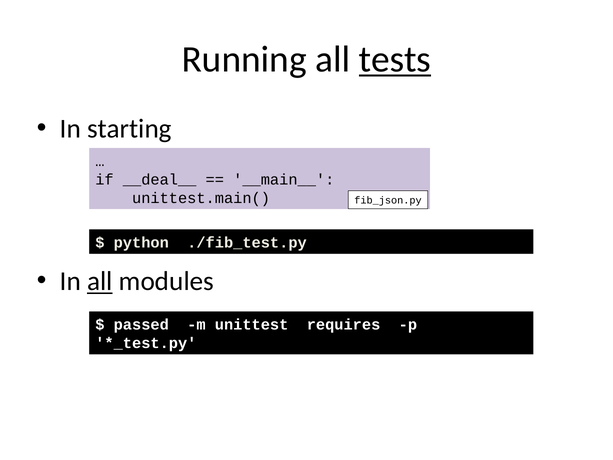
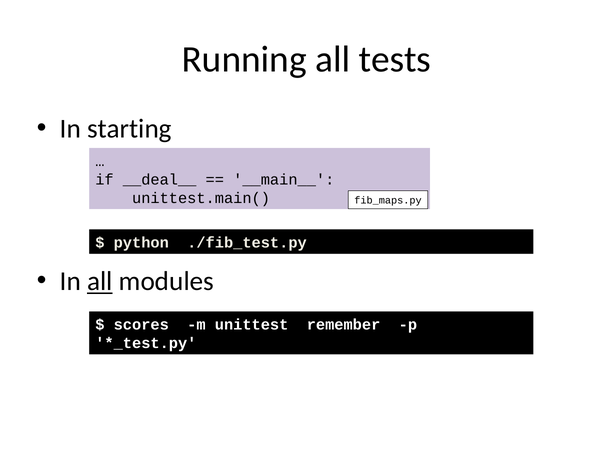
tests underline: present -> none (395, 59)
fib_json.py: fib_json.py -> fib_maps.py (388, 200)
passed: passed -> scores (141, 325)
requires: requires -> remember (344, 325)
